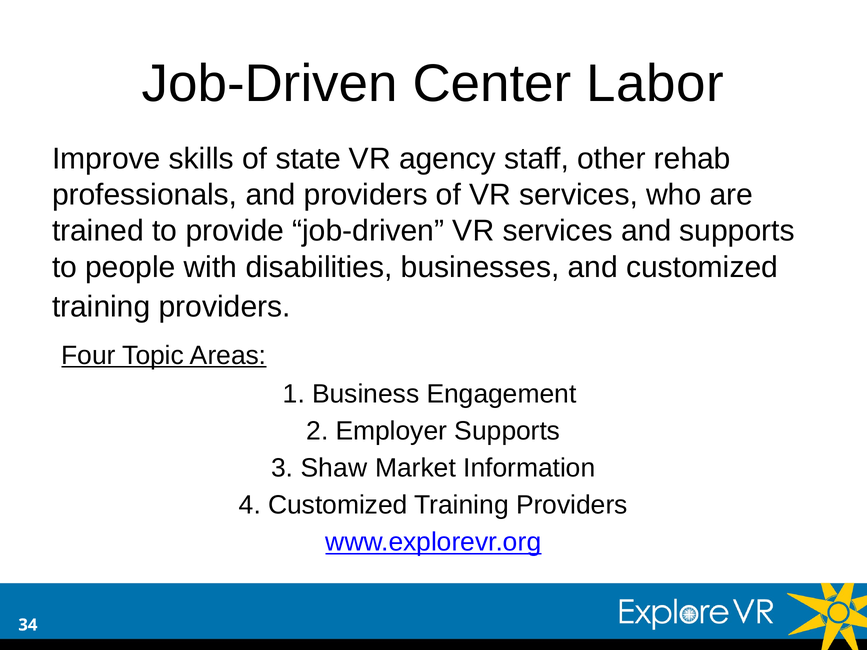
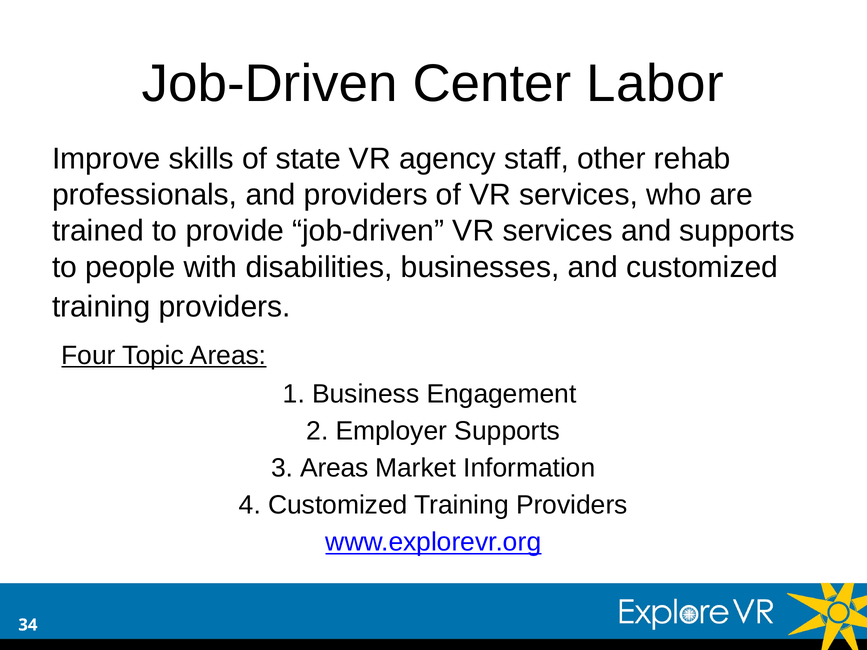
Shaw: Shaw -> Areas (334, 468)
